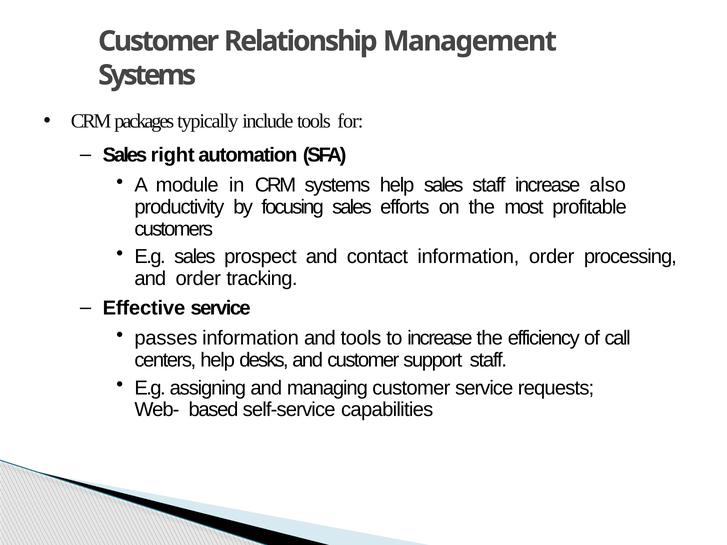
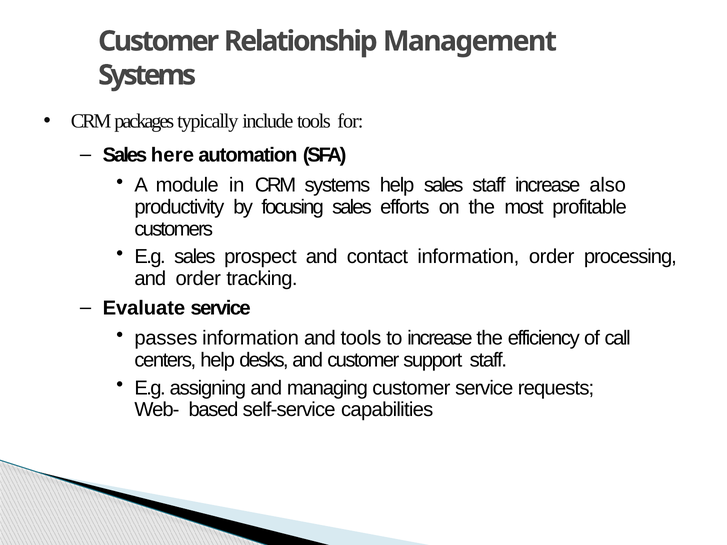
right: right -> here (172, 155)
Effective: Effective -> Evaluate (144, 308)
